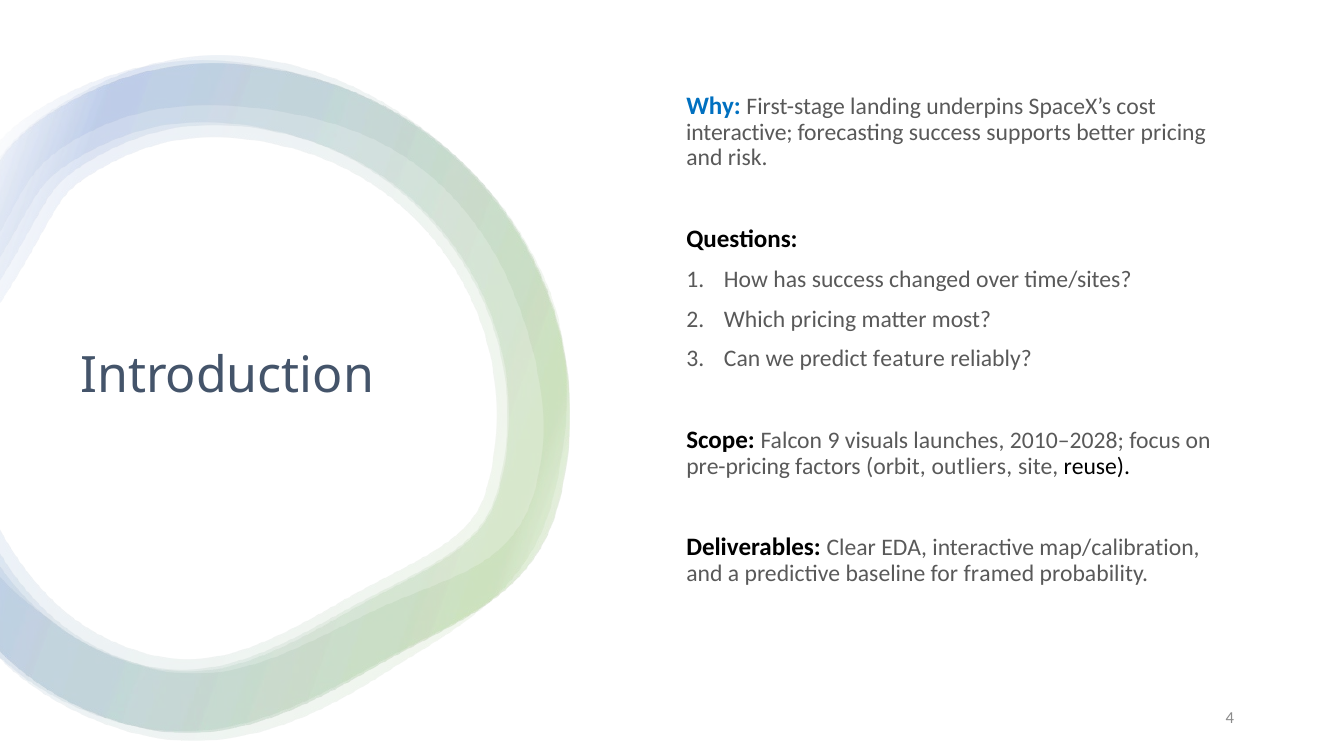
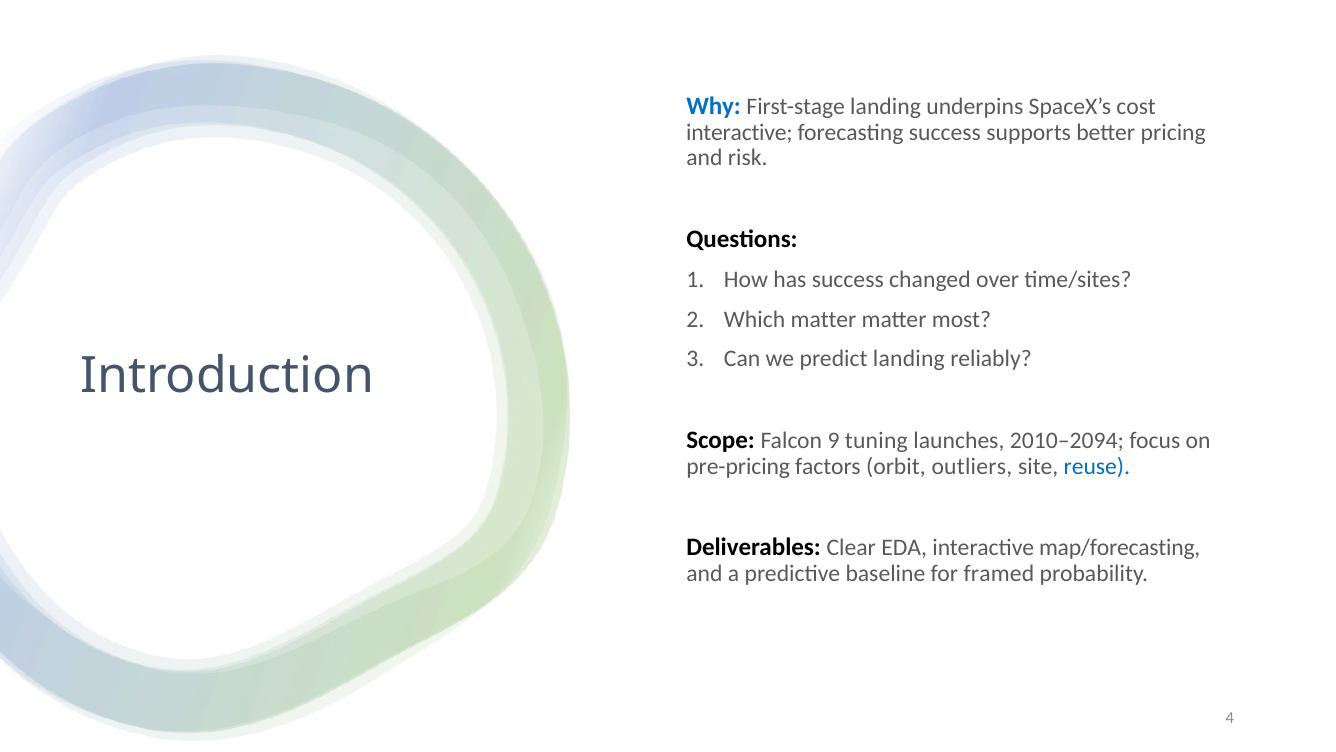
Which pricing: pricing -> matter (824, 319)
predict feature: feature -> landing (909, 359)
visuals: visuals -> tuning (876, 440)
2010–2028: 2010–2028 -> 2010–2094 (1067, 440)
reuse colour: black -> blue (1097, 466)
map/calibration: map/calibration -> map/forecasting (1120, 548)
